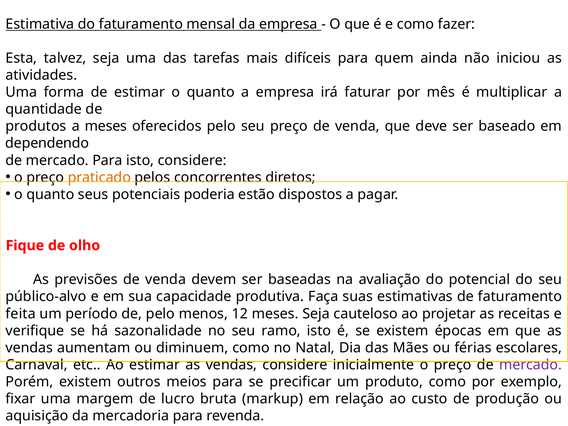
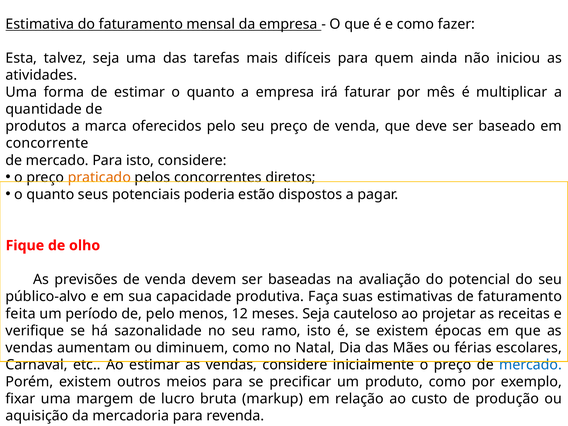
a meses: meses -> marca (106, 126)
dependendo: dependendo -> concorrente (47, 143)
mercado colour: purple -> blue (531, 365)
